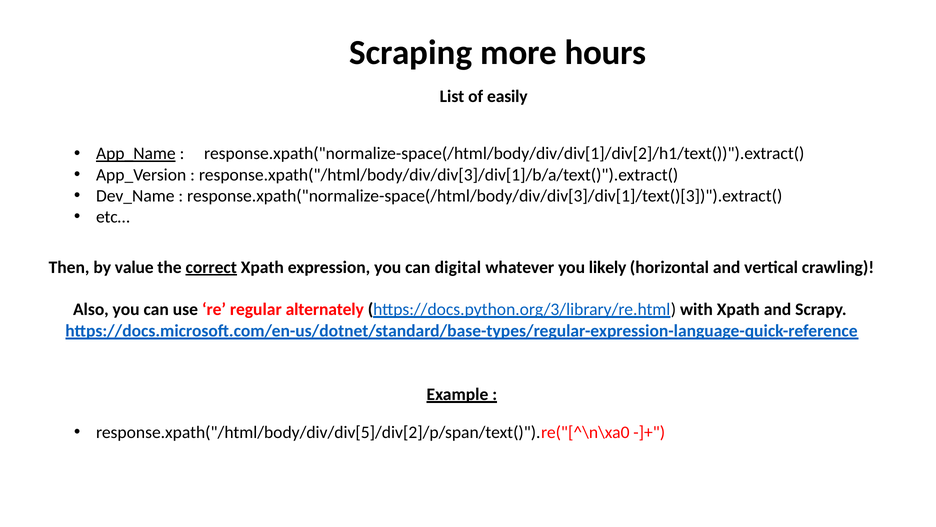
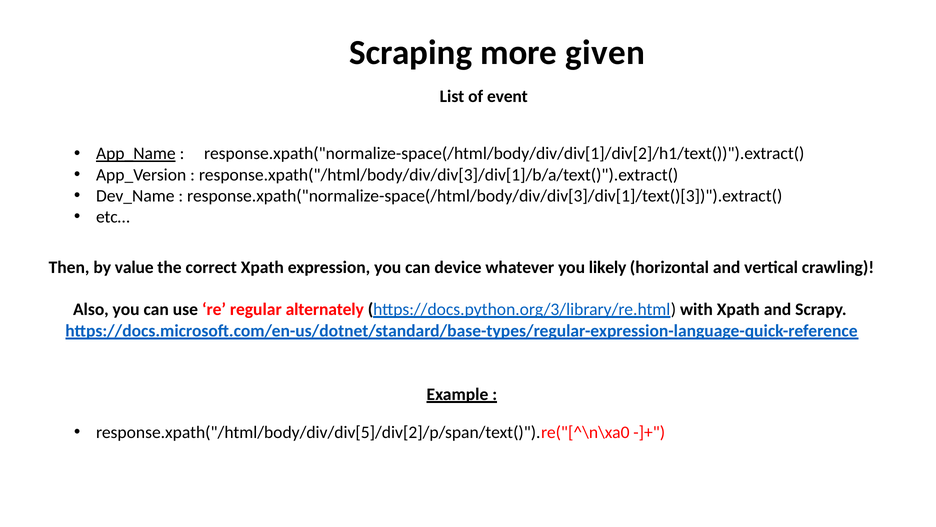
hours: hours -> given (605, 52)
easily: easily -> event (507, 97)
correct underline: present -> none (211, 267)
digital: digital -> device (458, 267)
